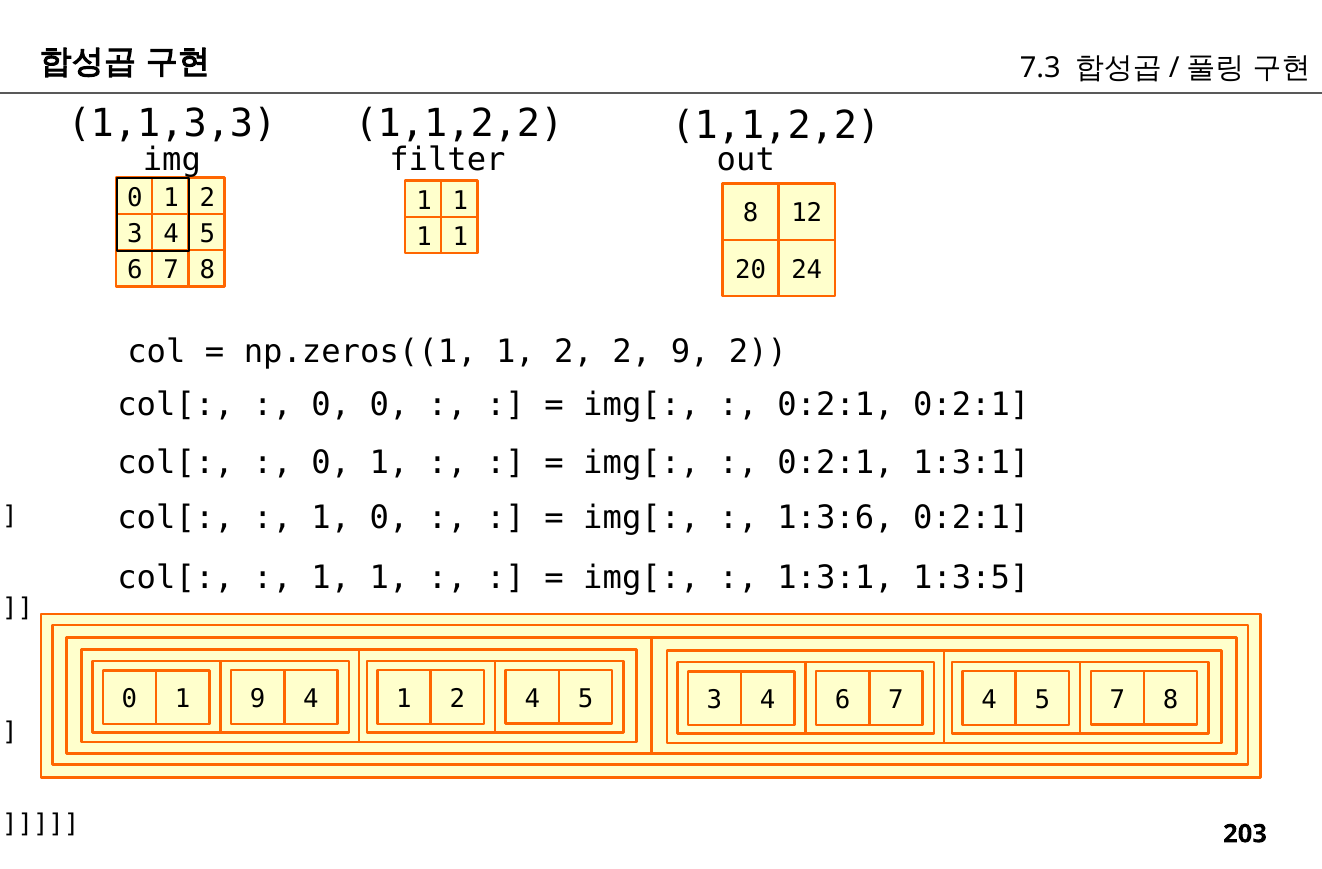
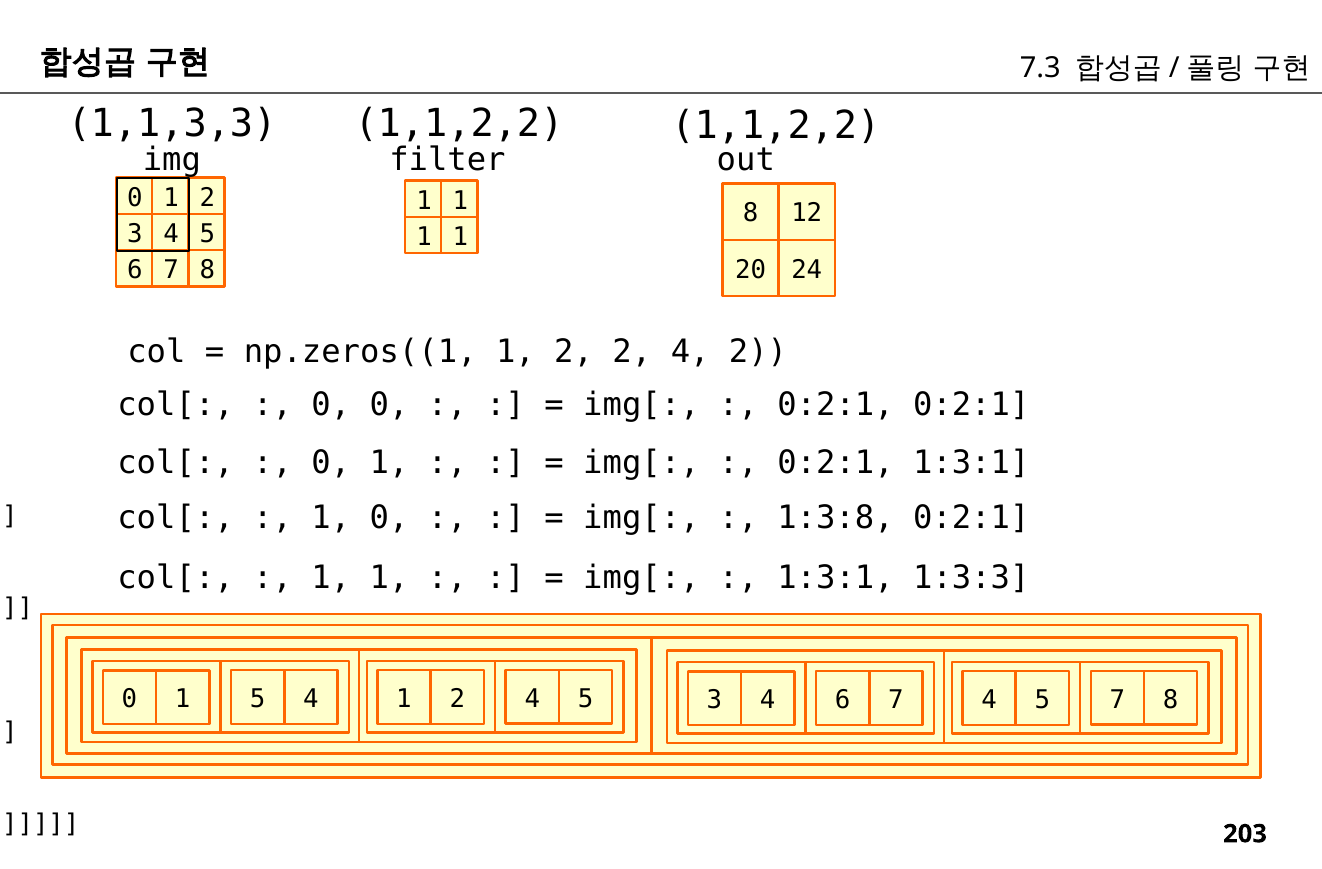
2 2 9: 9 -> 4 (690, 352)
1:3:6: 1:3:6 -> 1:3:8 (835, 517)
1:3:5: 1:3:5 -> 1:3:3 (971, 578)
1 9: 9 -> 5 (258, 698)
